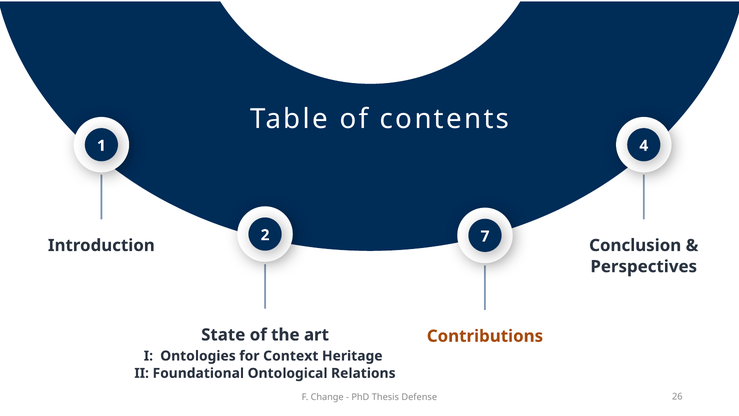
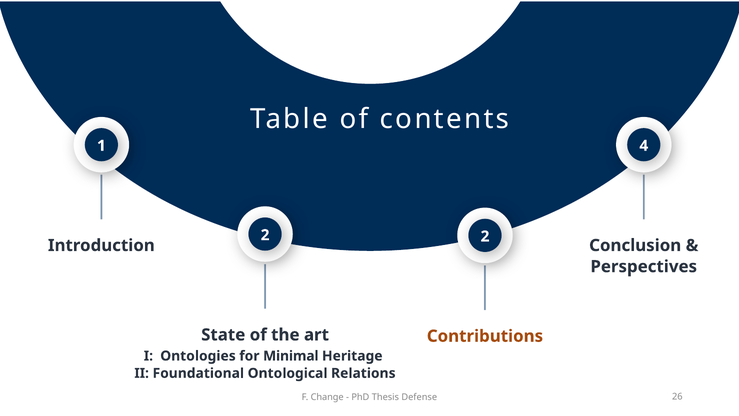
2 7: 7 -> 2 (485, 236)
Context: Context -> Minimal (291, 356)
